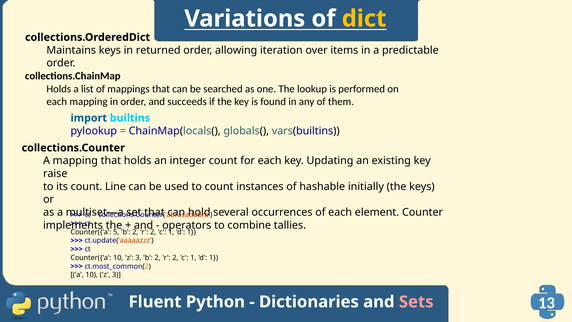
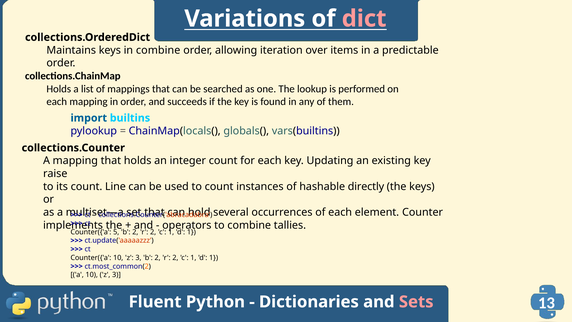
dict colour: yellow -> pink (364, 19)
in returned: returned -> combine (158, 50)
initially: initially -> directly (366, 186)
